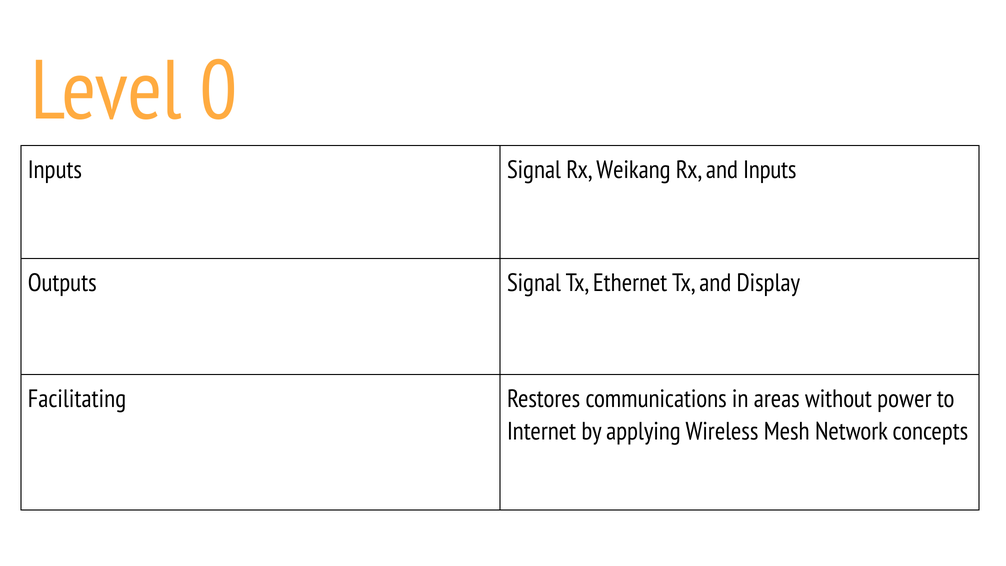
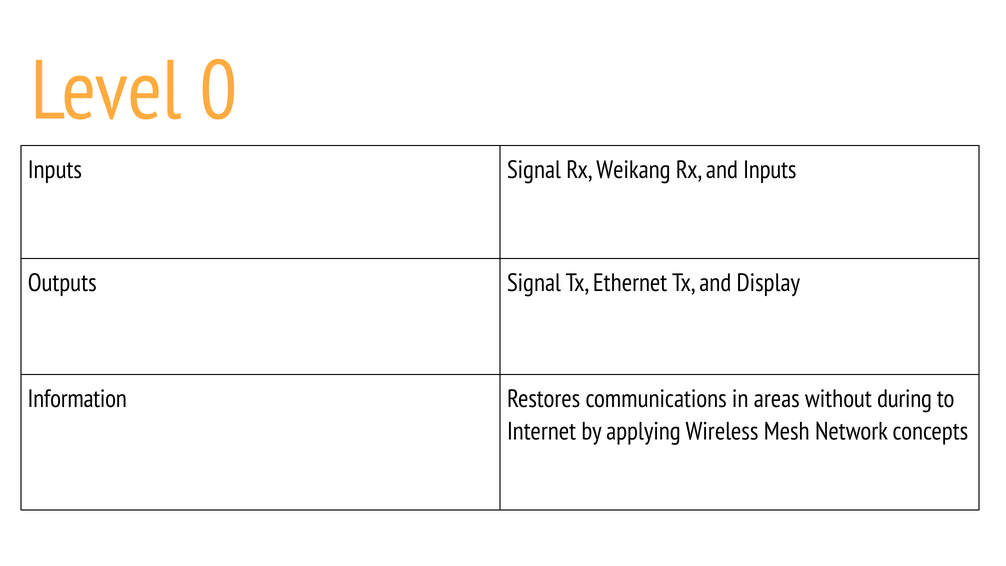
Facilitating: Facilitating -> Information (77, 399)
power: power -> during (905, 399)
